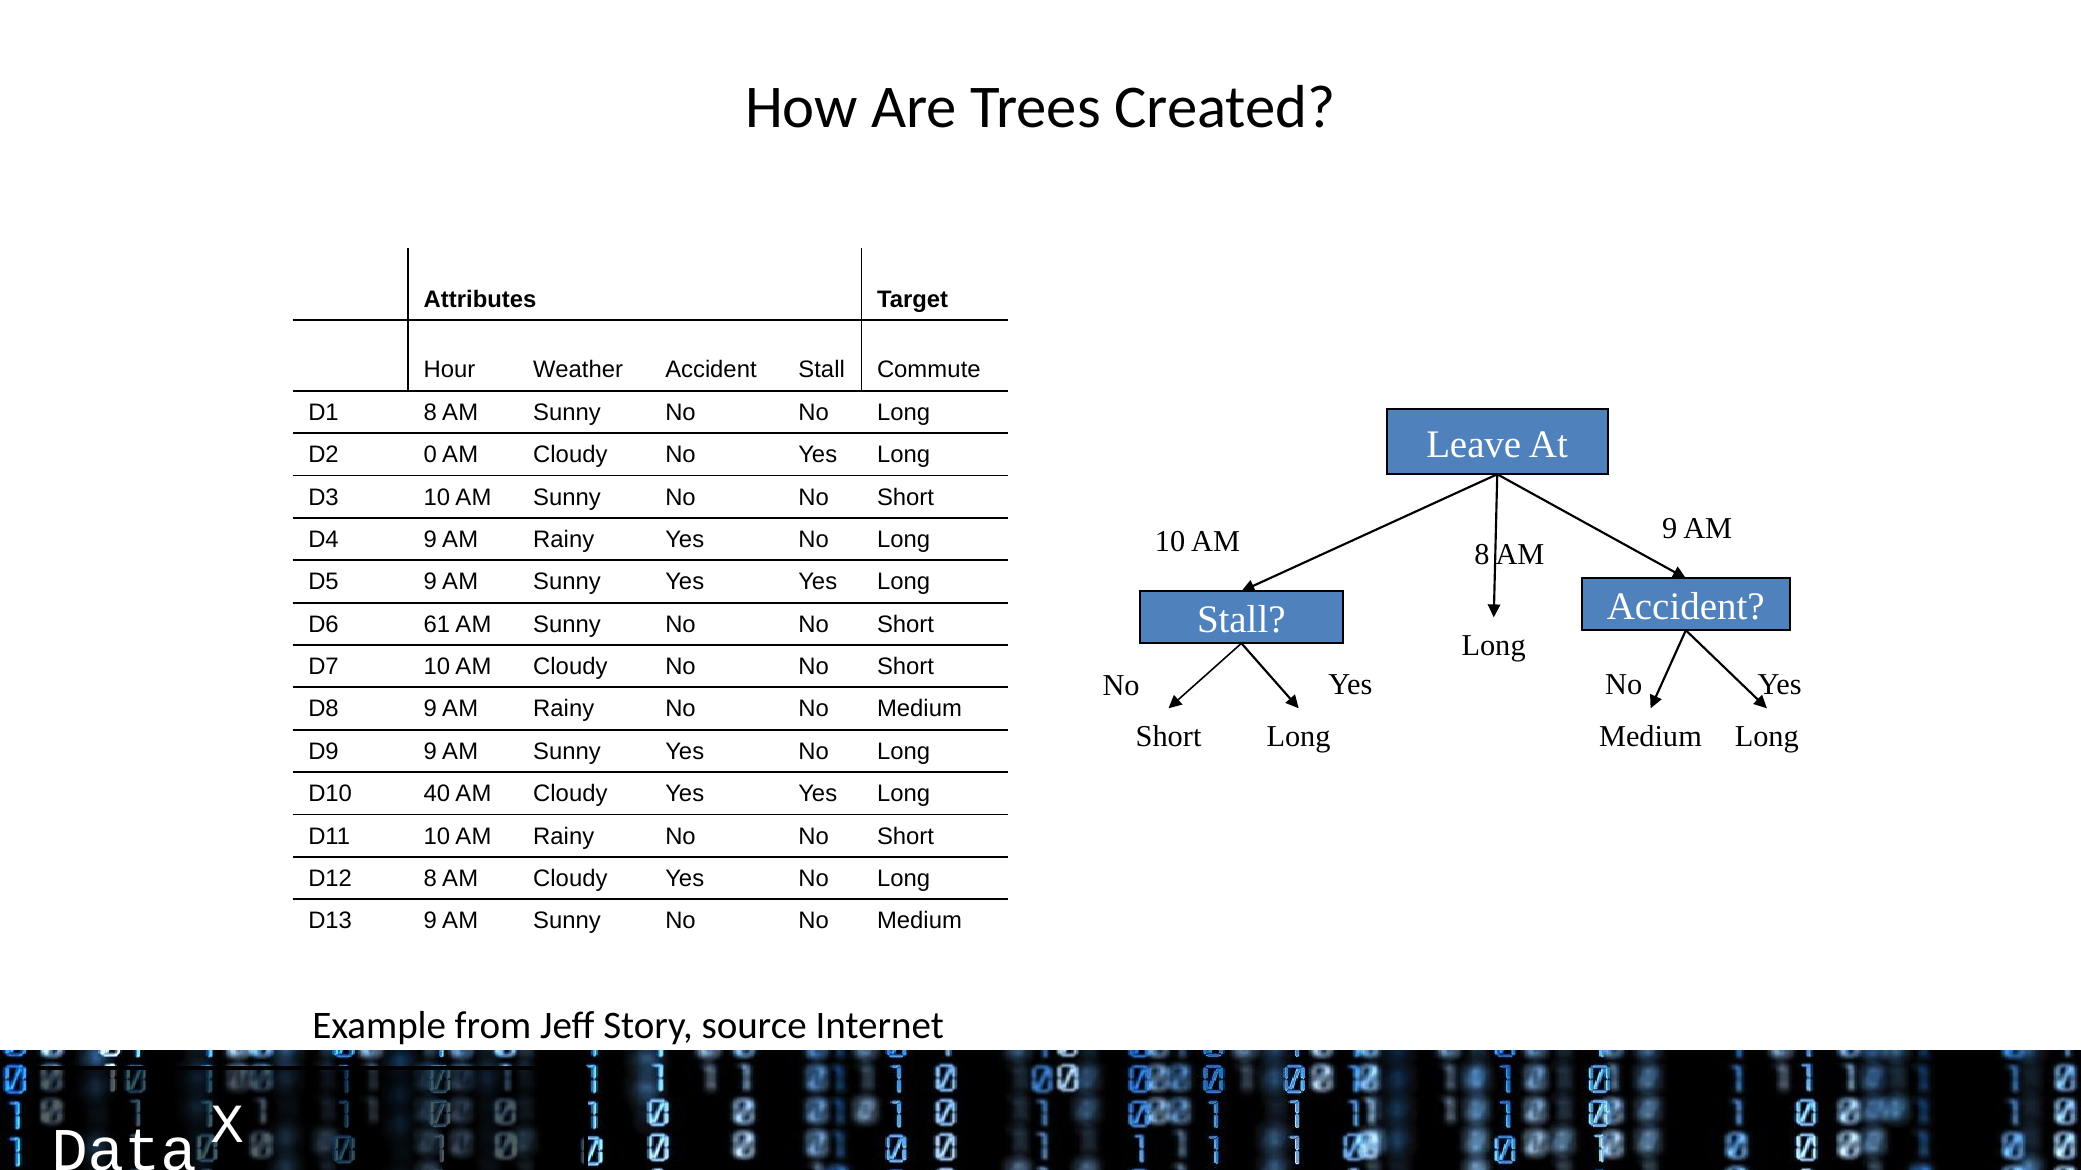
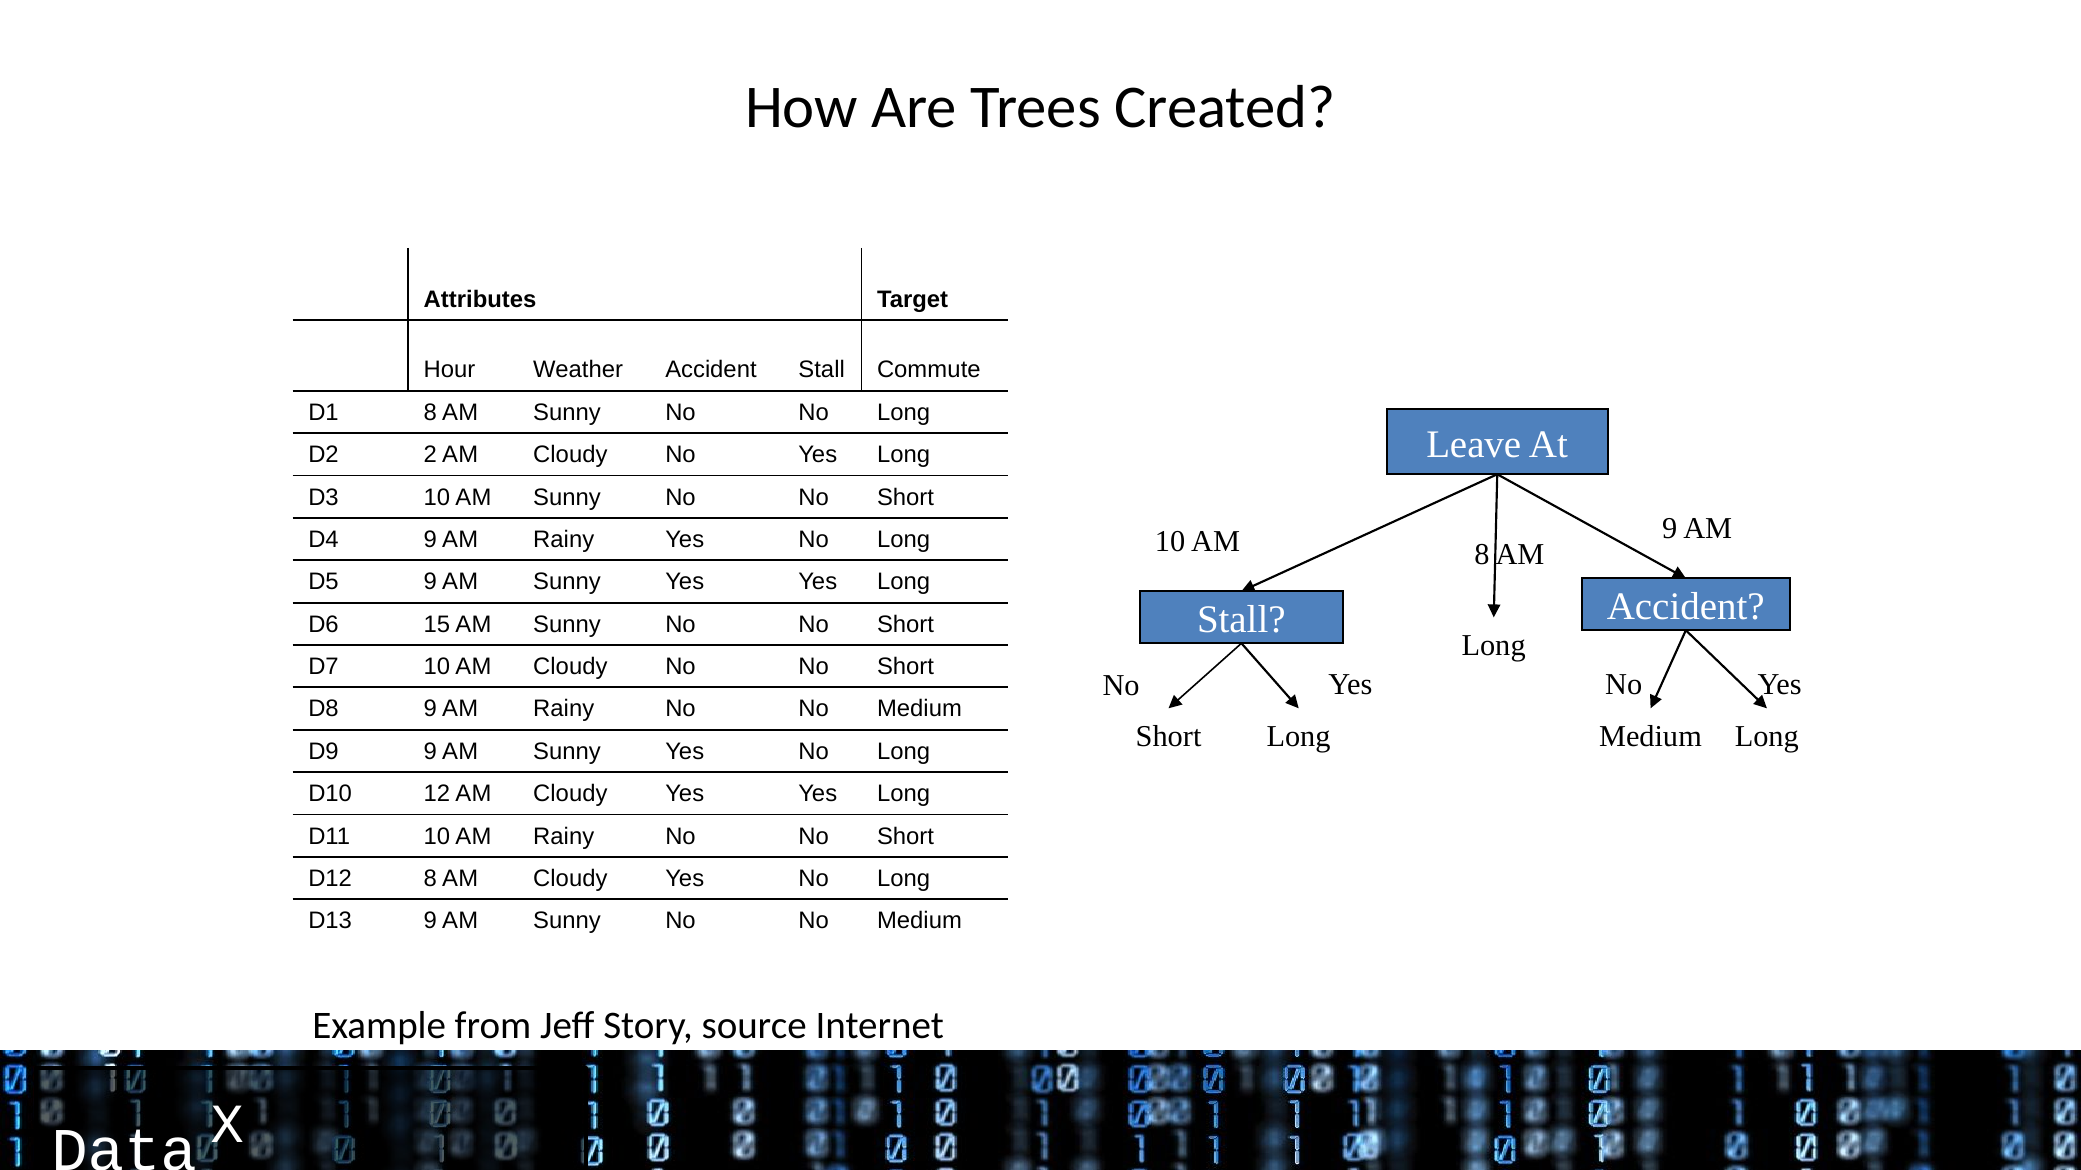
0: 0 -> 2 (430, 455)
61: 61 -> 15 (437, 625)
40: 40 -> 12 (437, 794)
